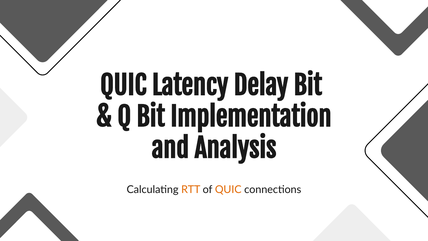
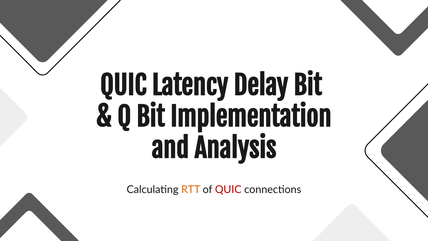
QUIC colour: orange -> red (228, 189)
